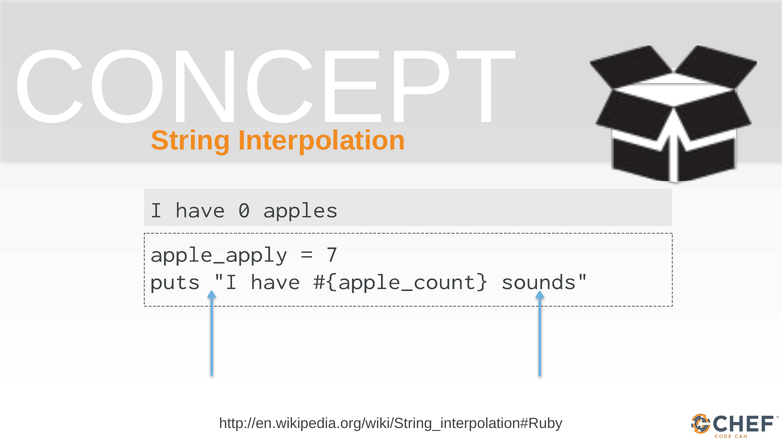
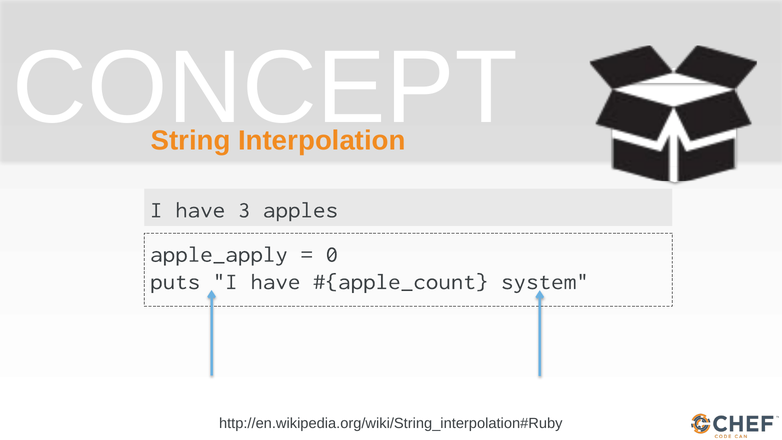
0: 0 -> 3 (244, 210)
7: 7 -> 0 (332, 254)
sounds: sounds -> system (545, 281)
